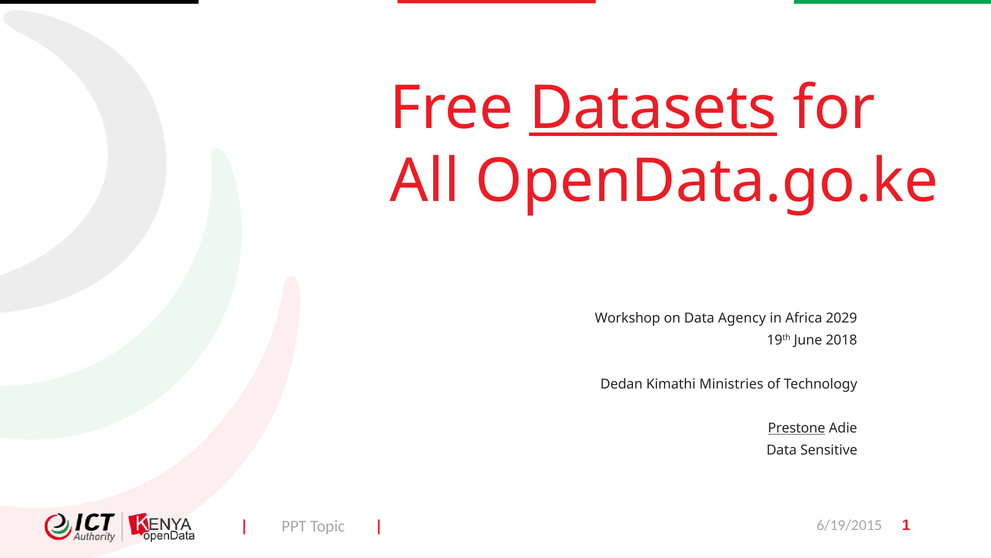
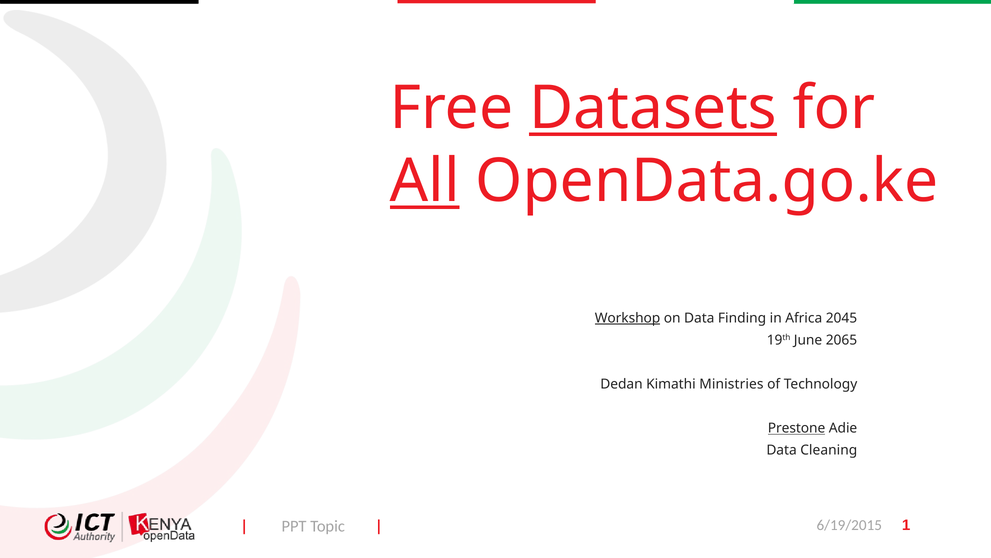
All underline: none -> present (425, 181)
Workshop underline: none -> present (628, 318)
Agency: Agency -> Finding (742, 318)
2029: 2029 -> 2045 (841, 318)
2018: 2018 -> 2065 (841, 340)
Sensitive: Sensitive -> Cleaning (829, 450)
